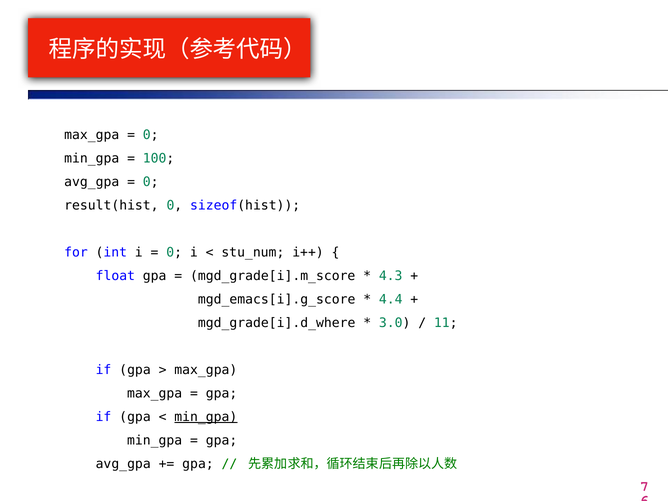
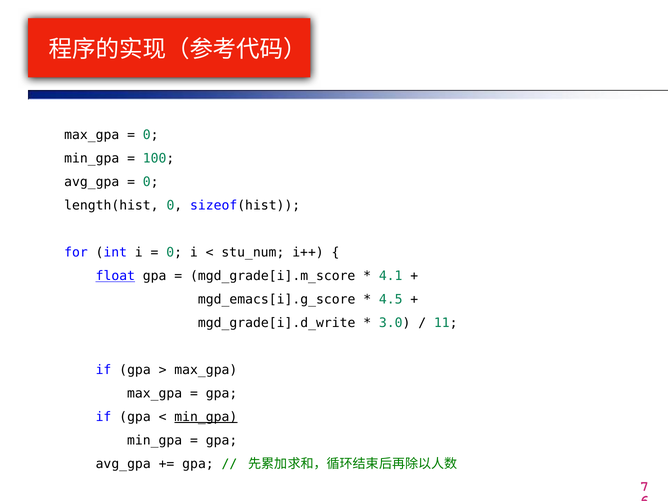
result(hist: result(hist -> length(hist (111, 206)
float underline: none -> present (115, 276)
4.3: 4.3 -> 4.1 (391, 276)
4.4: 4.4 -> 4.5 (391, 300)
mgd_grade[i].d_where: mgd_grade[i].d_where -> mgd_grade[i].d_write (277, 323)
